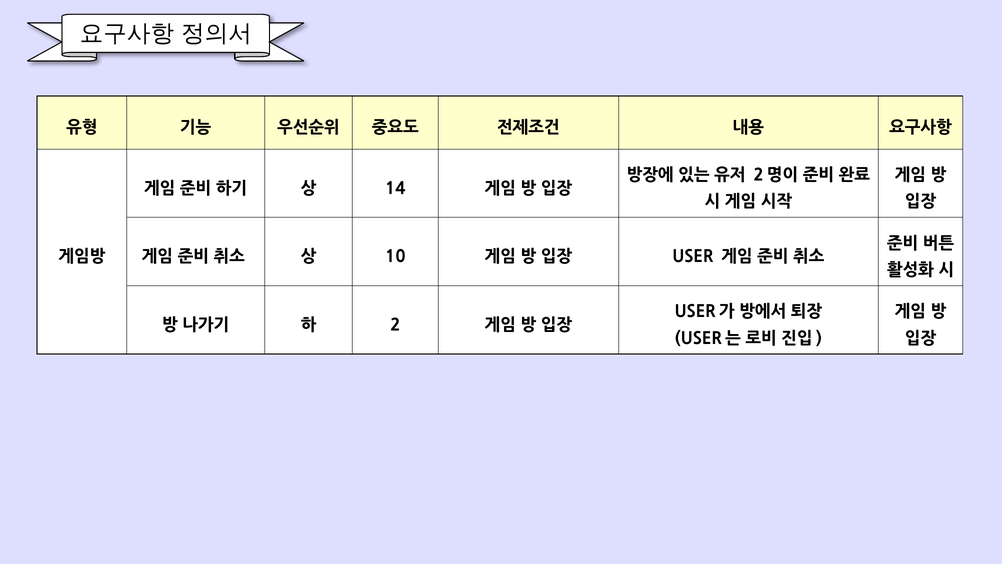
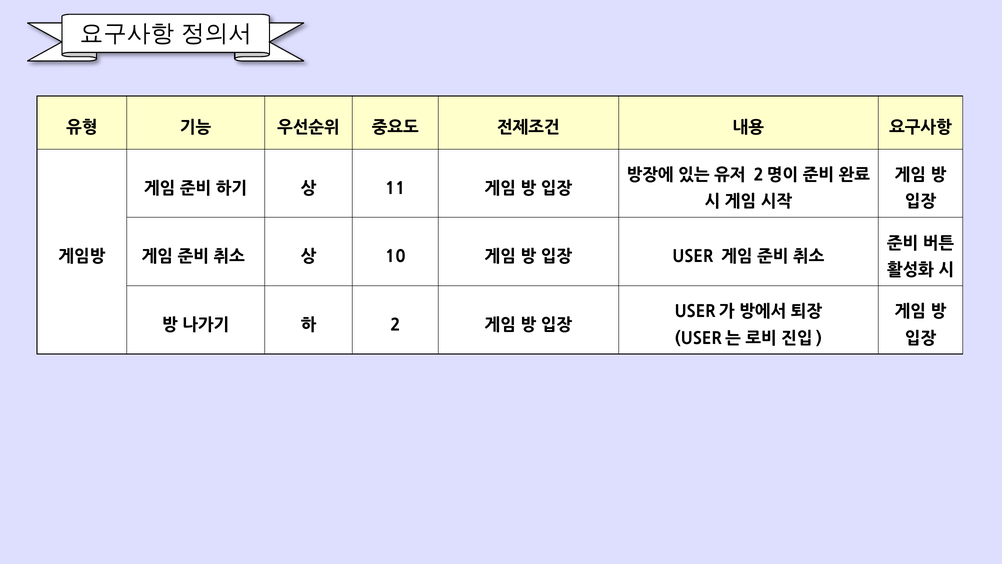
14: 14 -> 11 (395, 188)
